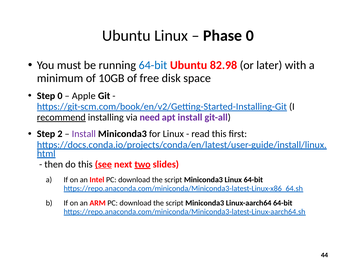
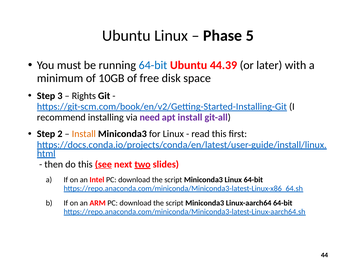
Phase 0: 0 -> 5 (250, 36)
82.98: 82.98 -> 44.39 (223, 65)
Step 0: 0 -> 3 (60, 96)
Apple: Apple -> Rights (84, 96)
recommend underline: present -> none (61, 117)
Install colour: purple -> orange (84, 134)
